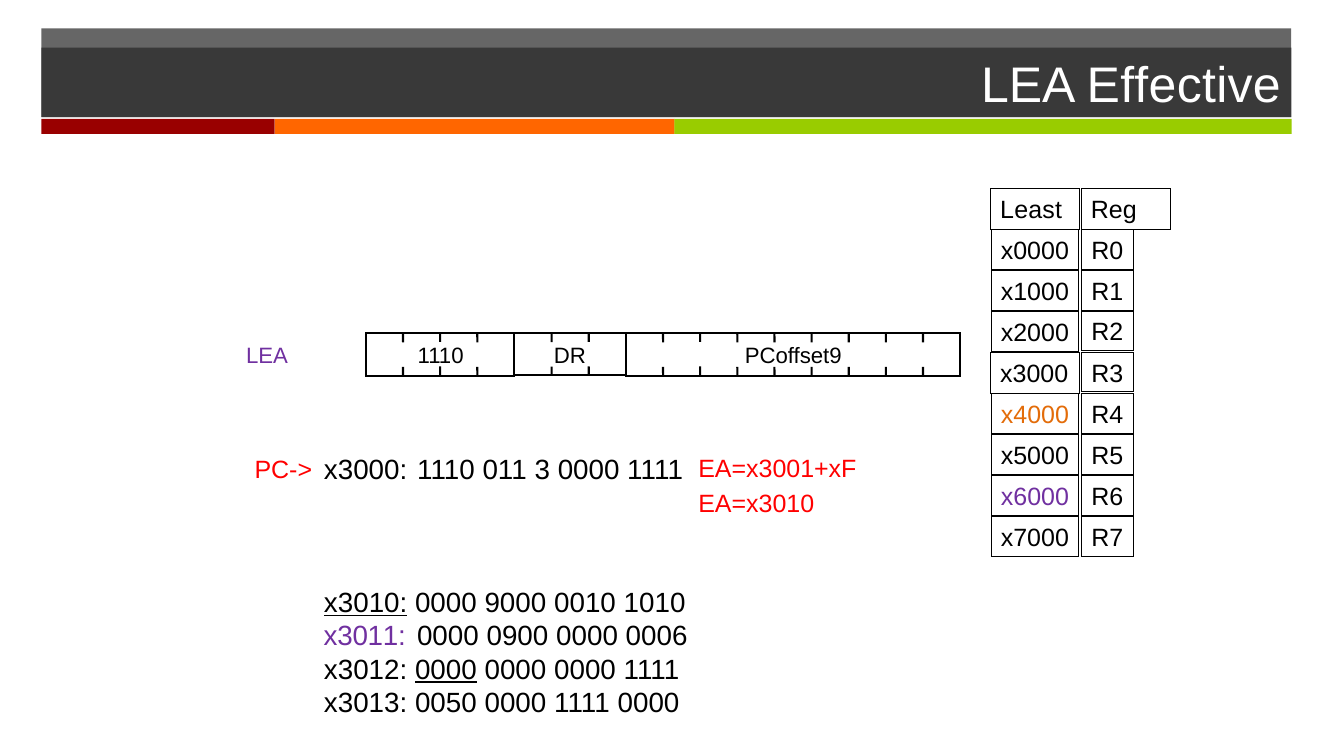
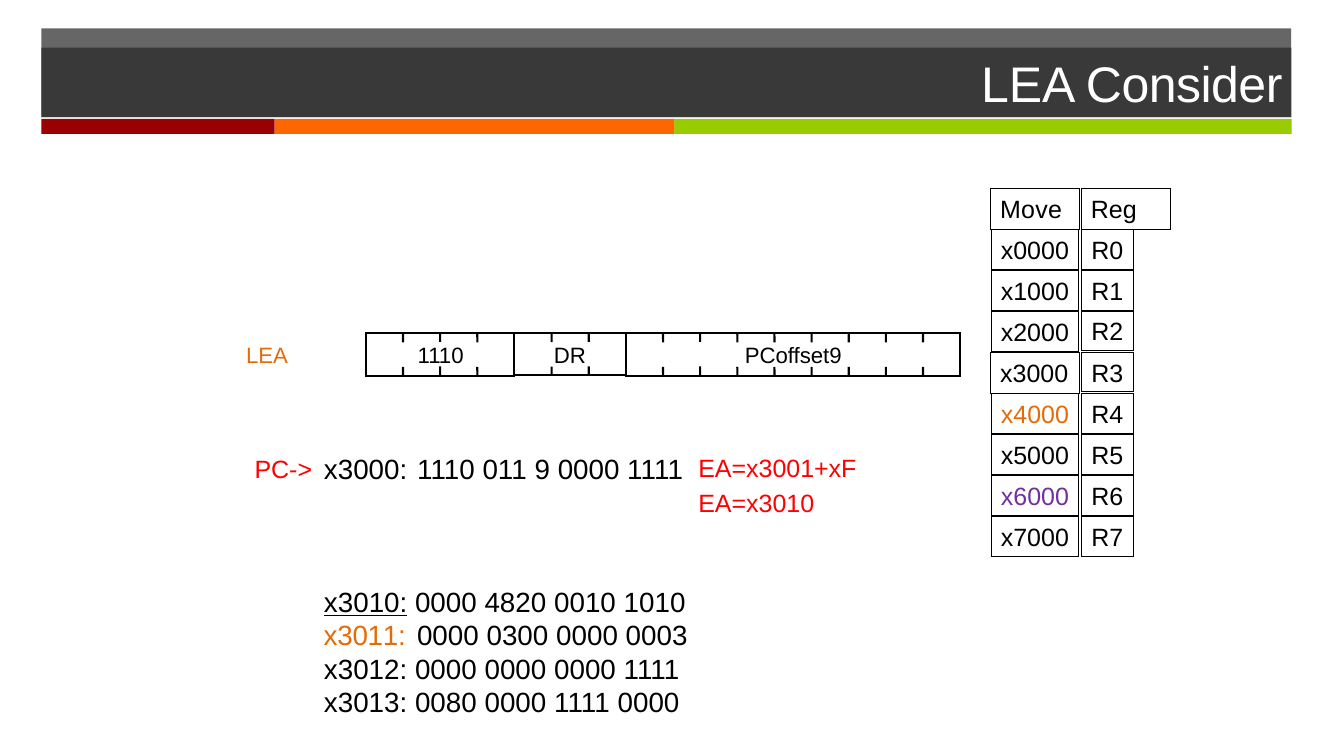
Effective: Effective -> Consider (1184, 86)
Least: Least -> Move (1031, 210)
LEA colour: purple -> orange (267, 356)
3: 3 -> 9 (542, 470)
9000: 9000 -> 4820 (515, 603)
x3011 colour: purple -> orange (365, 637)
0900: 0900 -> 0300 (517, 637)
0006: 0006 -> 0003 (657, 637)
0000 underline: present -> none (446, 670)
0050: 0050 -> 0080 (446, 703)
